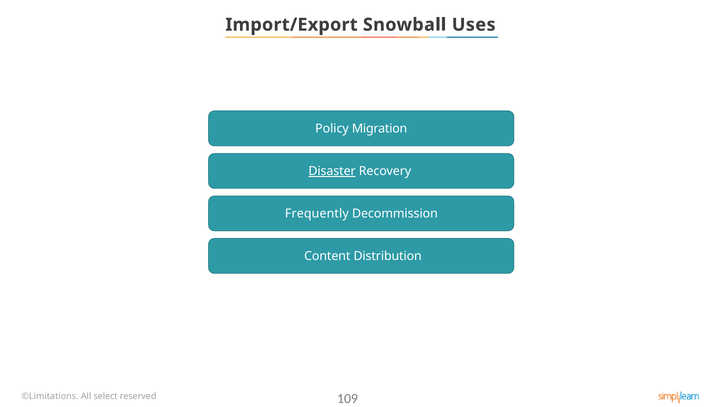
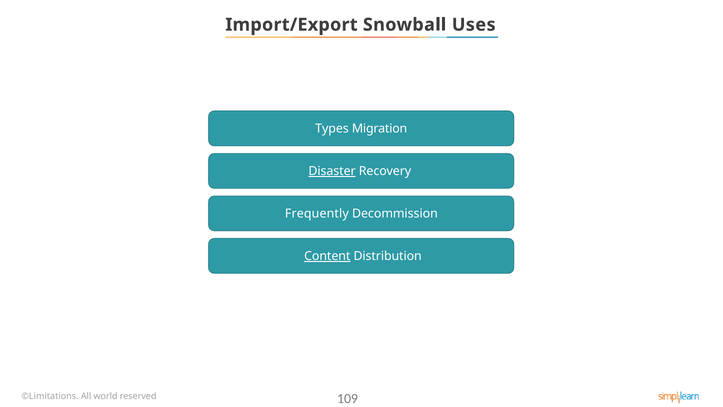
Policy: Policy -> Types (332, 129)
Content underline: none -> present (327, 256)
select: select -> world (106, 396)
